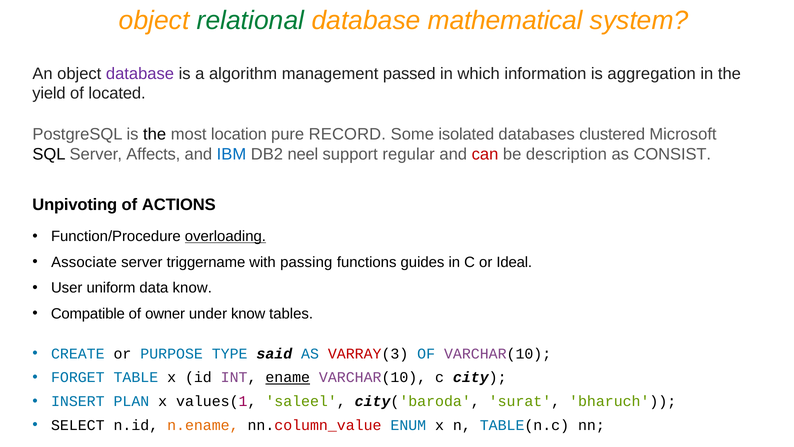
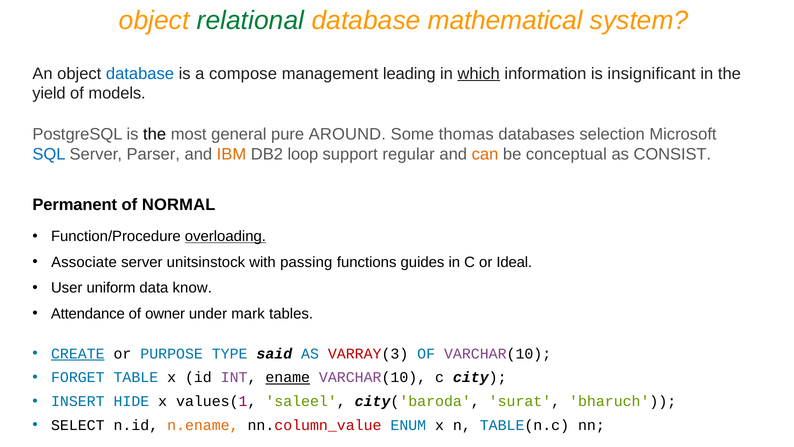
database colour: purple -> blue (140, 74)
algorithm: algorithm -> compose (243, 74)
passed: passed -> leading (409, 74)
which underline: none -> present (479, 74)
aggregation: aggregation -> insignificant (652, 74)
located: located -> models (117, 93)
location: location -> general (239, 134)
RECORD: RECORD -> AROUND (347, 134)
isolated: isolated -> thomas (466, 134)
clustered: clustered -> selection (612, 134)
SQL colour: black -> blue (49, 154)
Affects: Affects -> Parser (153, 154)
IBM colour: blue -> orange (231, 154)
neel: neel -> loop (303, 154)
can colour: red -> orange (485, 154)
description: description -> conceptual (566, 154)
Unpivoting: Unpivoting -> Permanent (75, 205)
ACTIONS: ACTIONS -> NORMAL (179, 205)
triggername: triggername -> unitsinstock (206, 262)
Compatible: Compatible -> Attendance (88, 314)
under know: know -> mark (248, 314)
CREATE underline: none -> present (78, 353)
PLAN: PLAN -> HIDE (131, 401)
